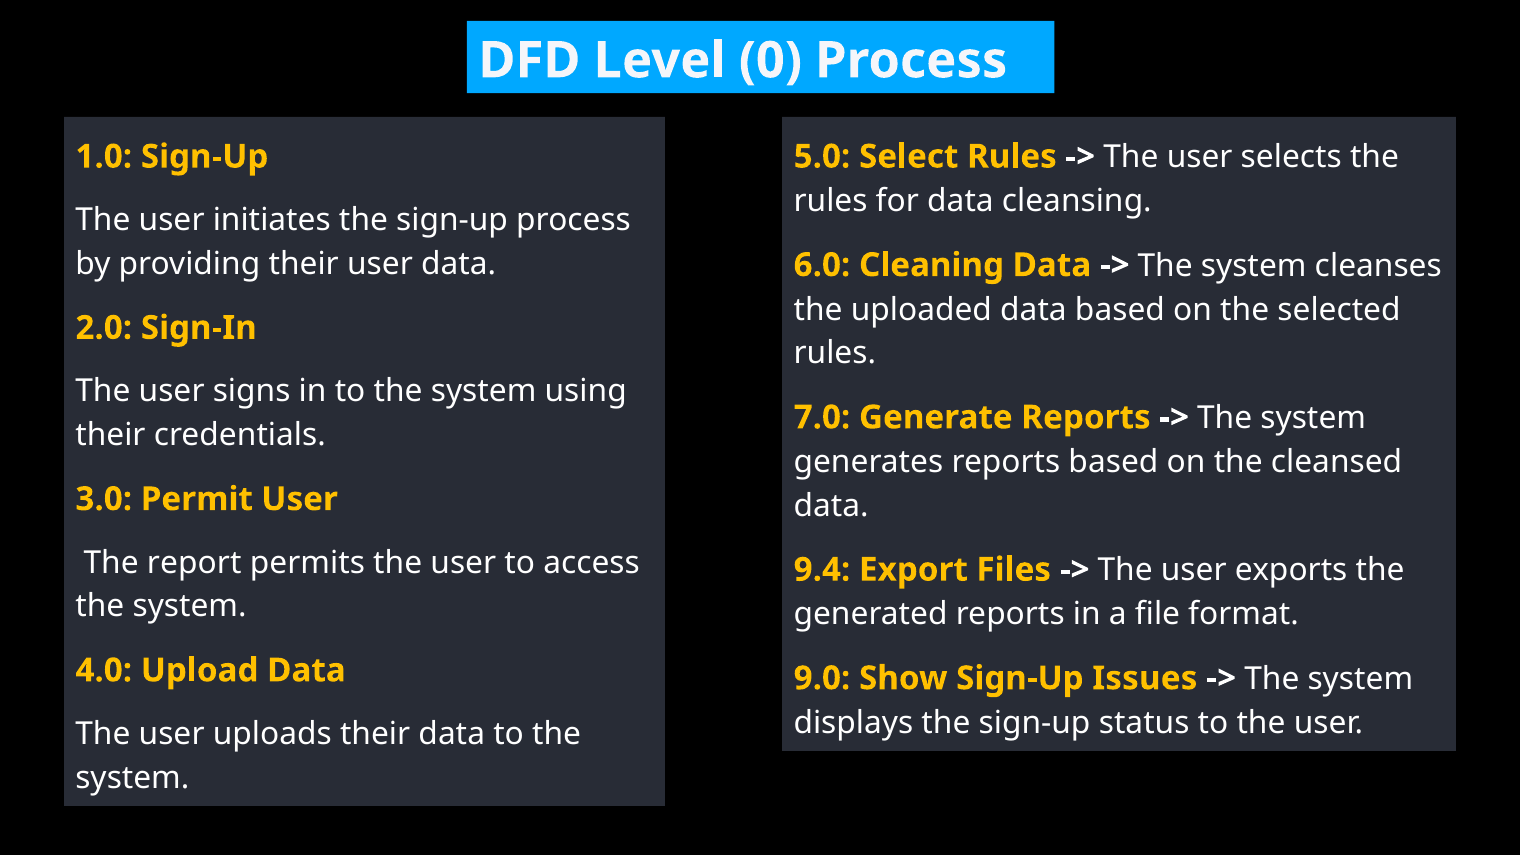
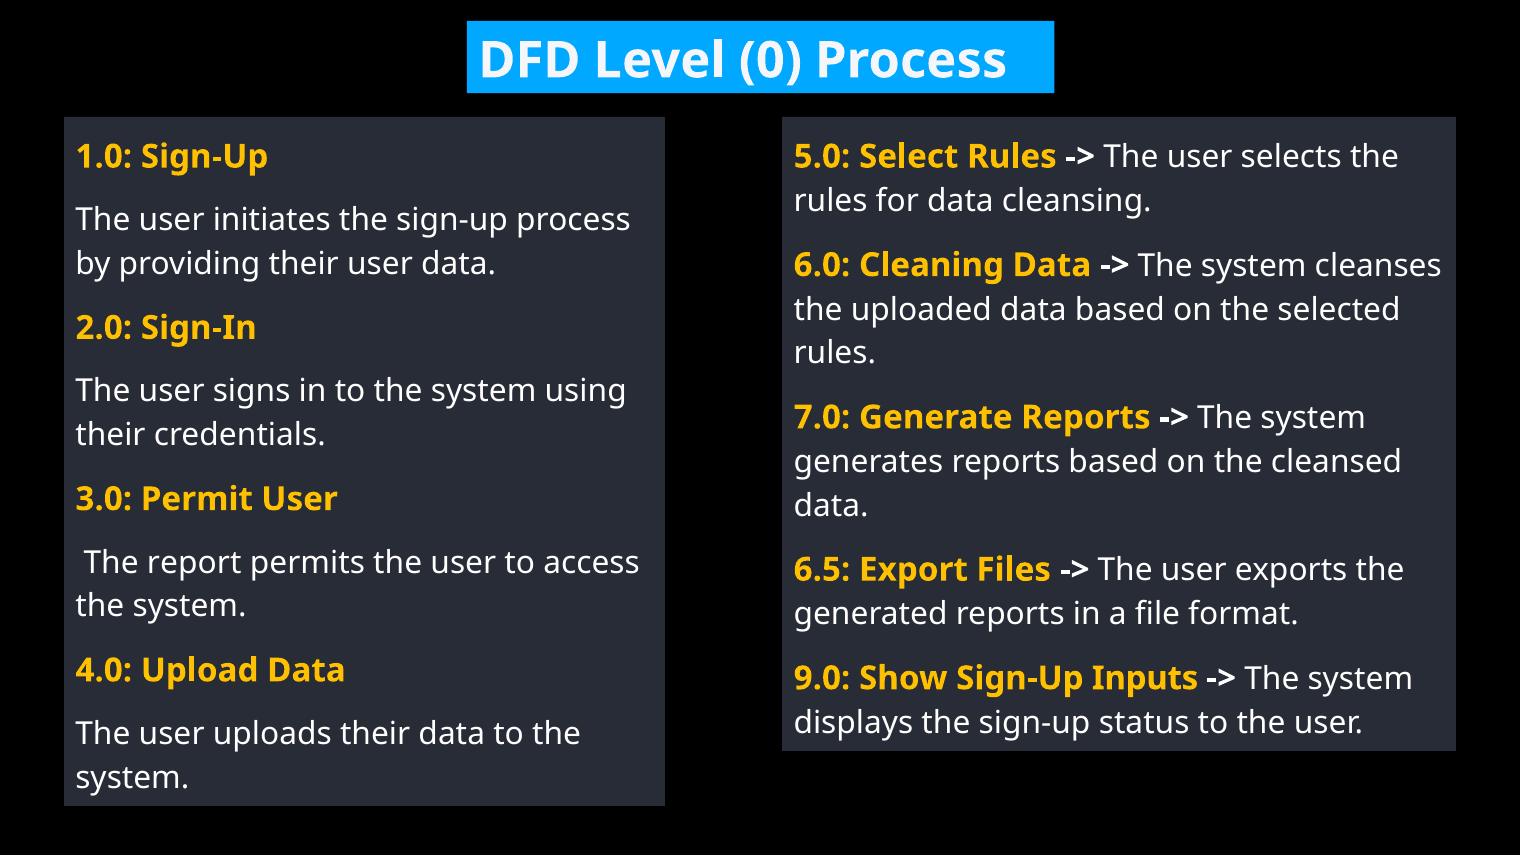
9.4: 9.4 -> 6.5 (822, 570)
Issues: Issues -> Inputs (1145, 678)
